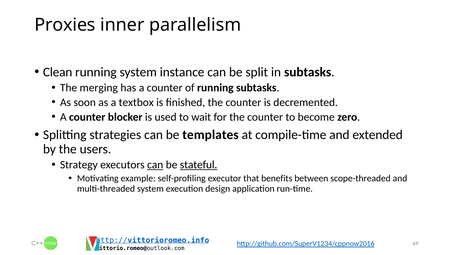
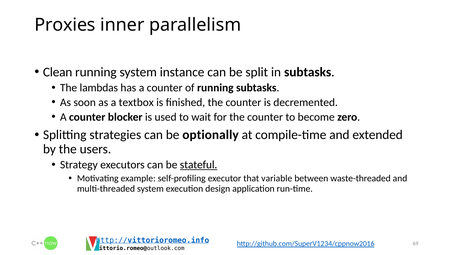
merging: merging -> lambdas (99, 88)
templates: templates -> optionally (211, 135)
can underline: present -> none (155, 165)
benefits: benefits -> variable (277, 178)
scope-threaded: scope-threaded -> waste-threaded (361, 178)
